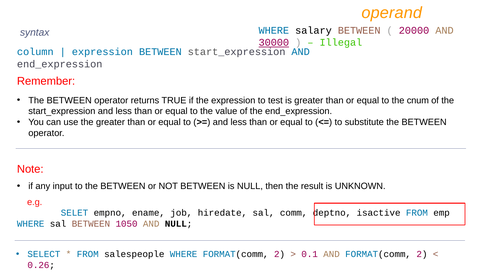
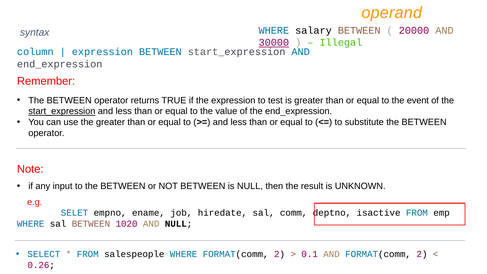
cnum: cnum -> event (418, 100)
start_expression underline: none -> present (62, 111)
1050: 1050 -> 1020 (127, 224)
